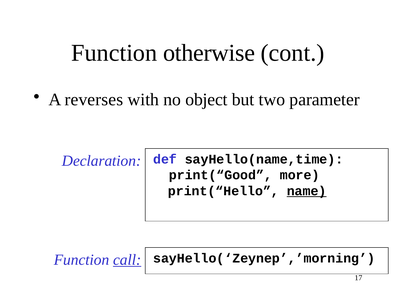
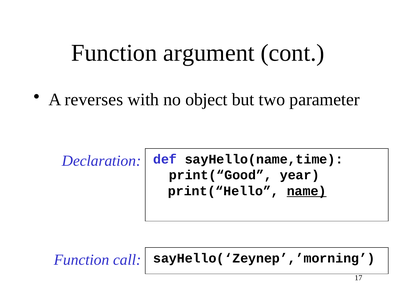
otherwise: otherwise -> argument (209, 53)
more: more -> year (300, 175)
call underline: present -> none (127, 260)
